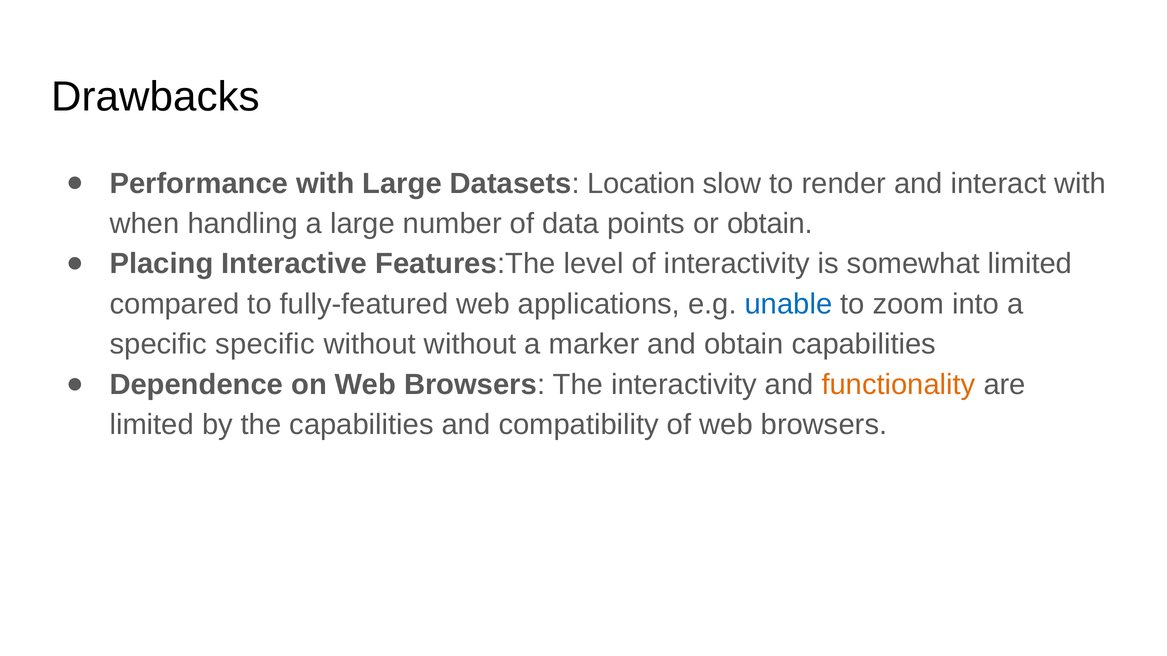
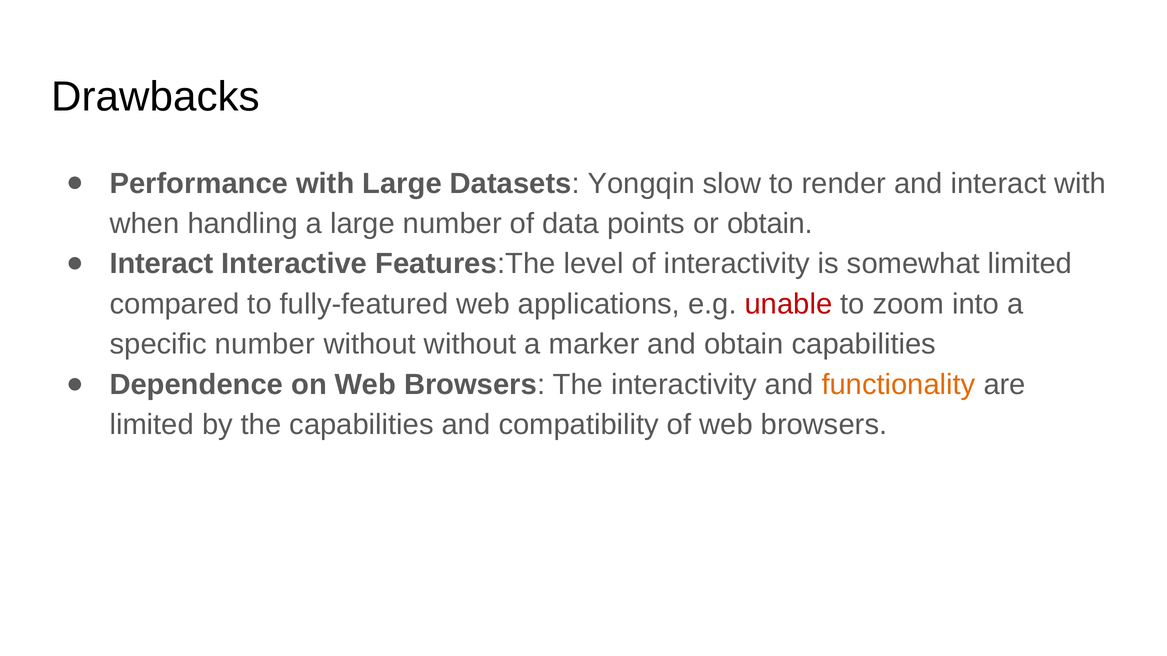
Location: Location -> Yongqin (641, 184)
Placing: Placing -> Interact (162, 264)
unable colour: blue -> red (789, 304)
specific specific: specific -> number (265, 345)
